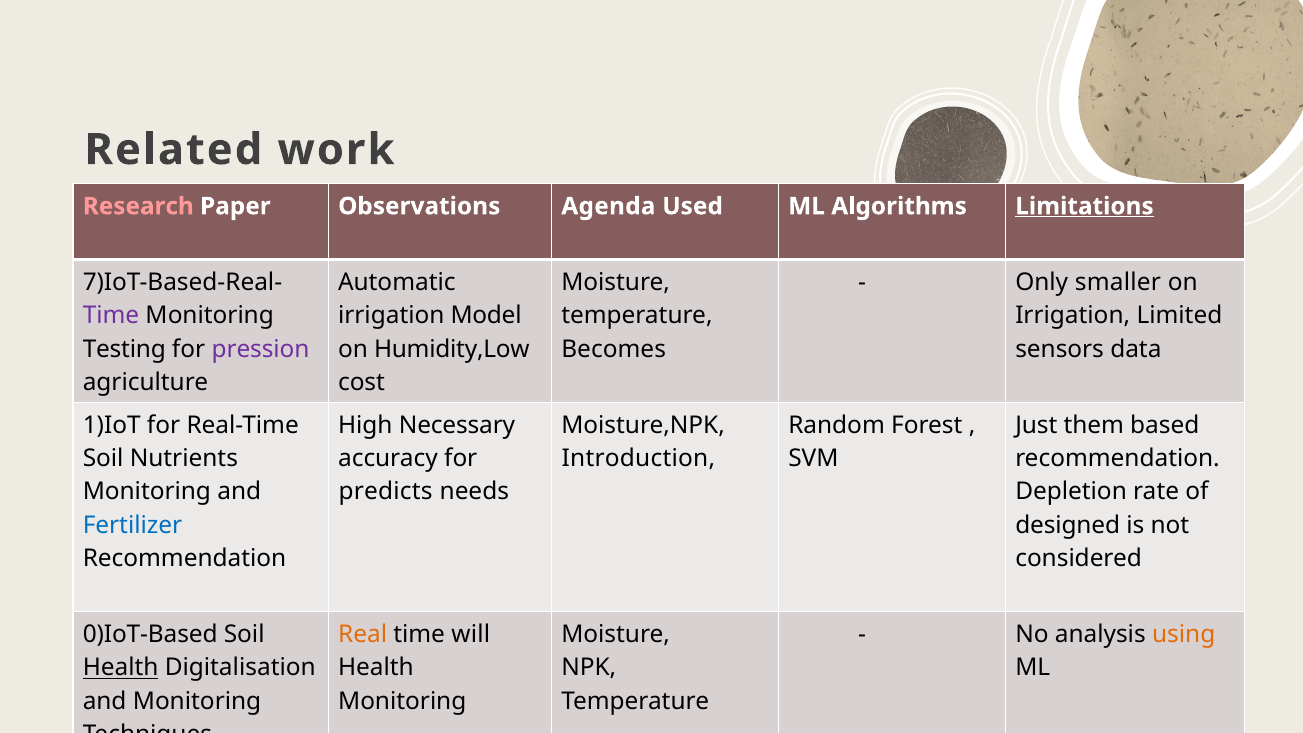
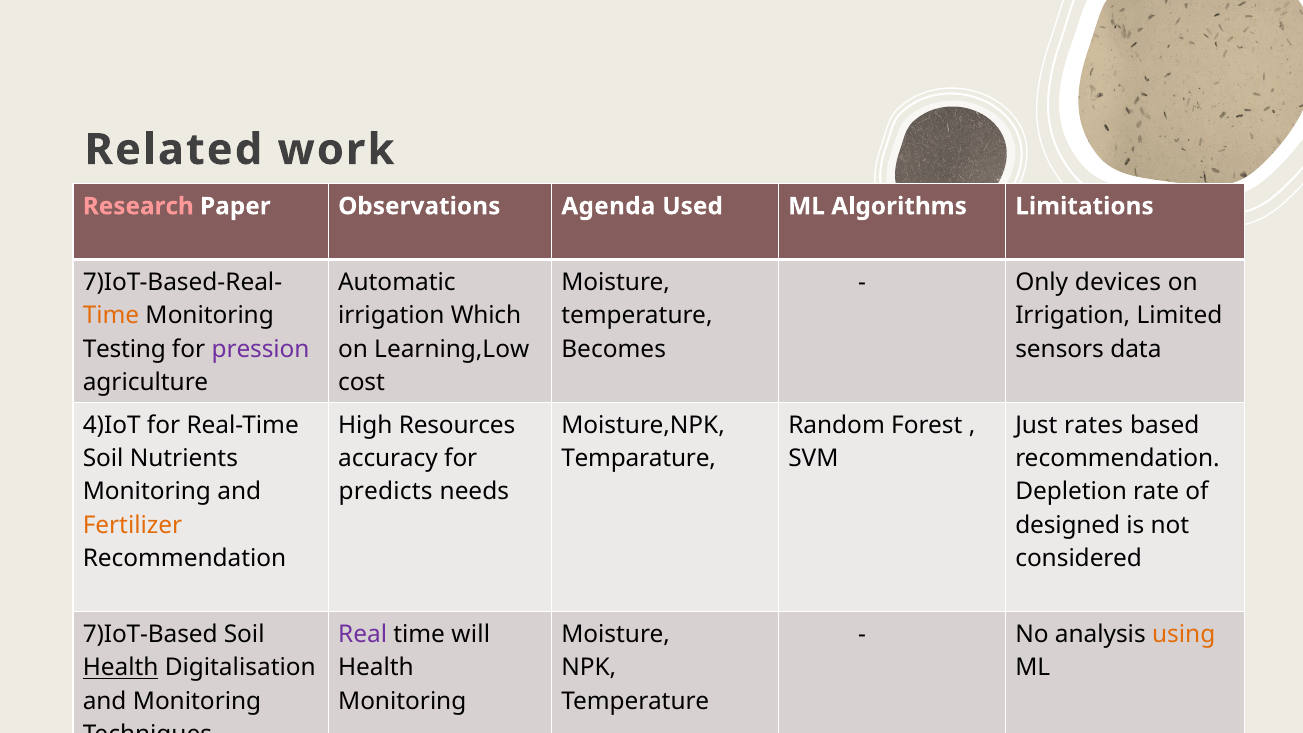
Limitations underline: present -> none (1085, 206)
smaller: smaller -> devices (1118, 283)
Time colour: purple -> orange (111, 316)
Model: Model -> Which (486, 316)
Humidity,Low: Humidity,Low -> Learning,Low (452, 349)
1)IoT: 1)IoT -> 4)IoT (112, 425)
Necessary: Necessary -> Resources (457, 425)
them: them -> rates (1094, 425)
Introduction: Introduction -> Temparature (639, 459)
Fertilizer colour: blue -> orange (132, 525)
0)IoT-Based: 0)IoT-Based -> 7)IoT-Based (150, 635)
Real colour: orange -> purple (363, 635)
